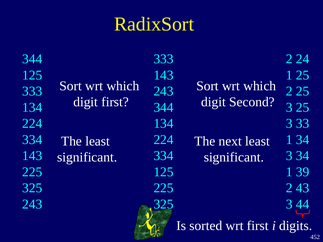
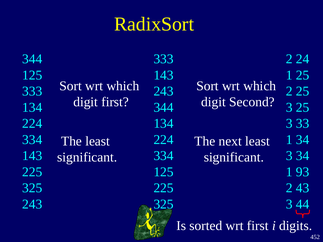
39: 39 -> 93 (303, 172)
